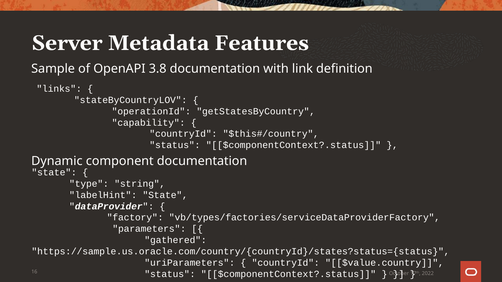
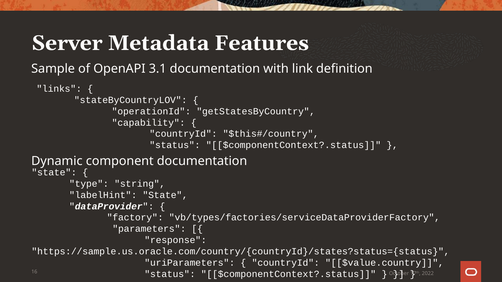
3.8: 3.8 -> 3.1 (158, 69)
gathered: gathered -> response (176, 240)
